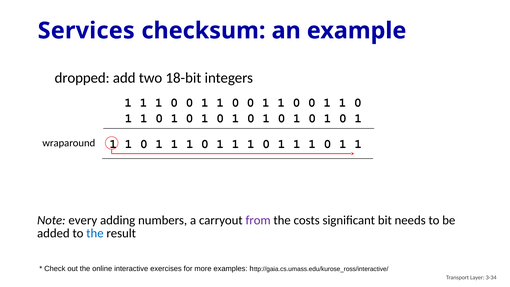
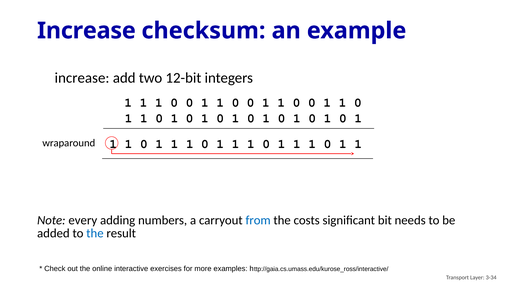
Services: Services -> Increase (86, 31)
dropped: dropped -> increase (82, 78)
18-bit: 18-bit -> 12-bit (183, 78)
from colour: purple -> blue (258, 220)
